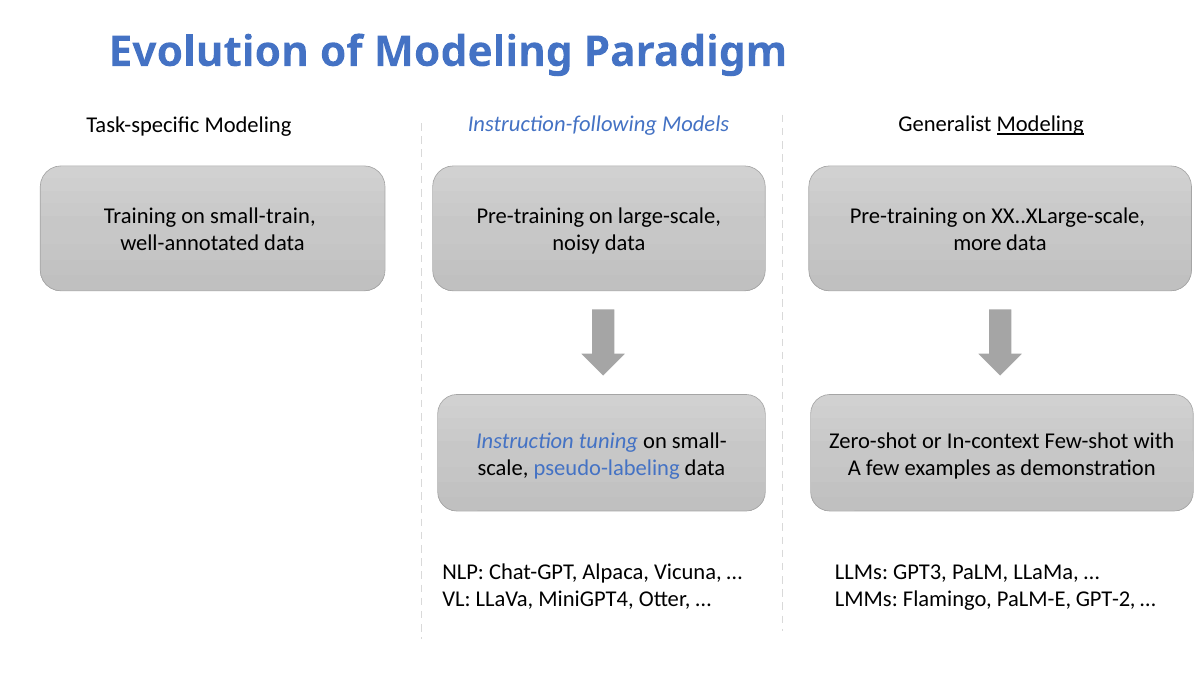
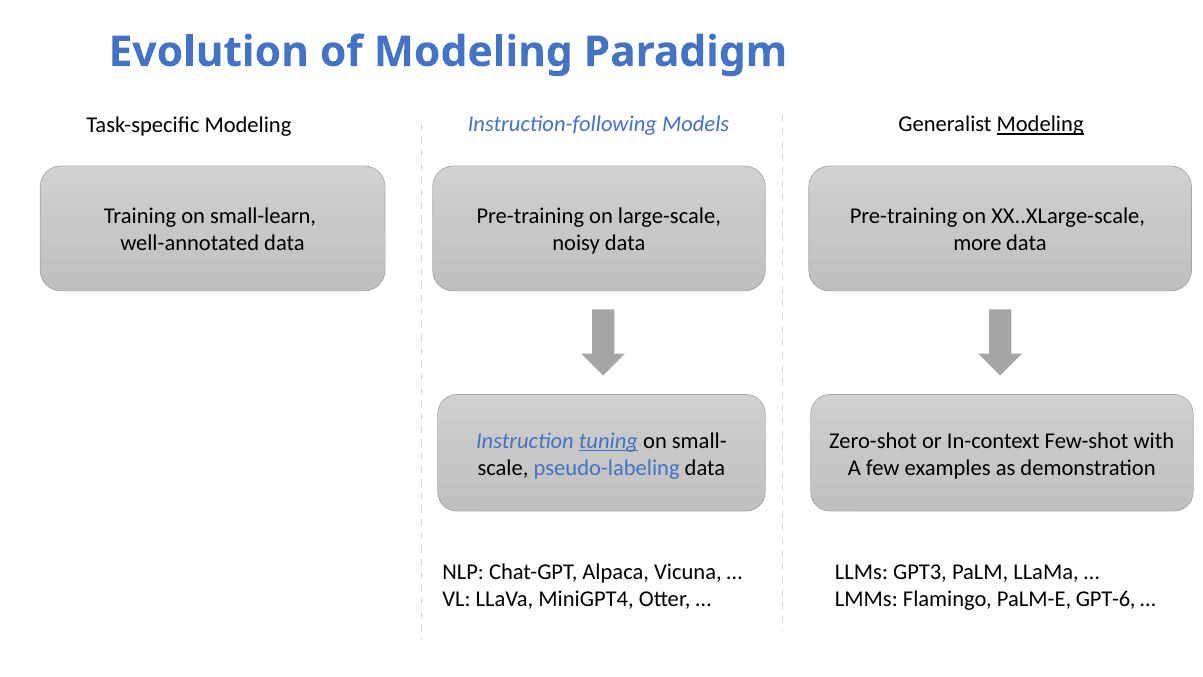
small-train: small-train -> small-learn (263, 216)
tuning underline: none -> present (608, 441)
GPT-2: GPT-2 -> GPT-6 (1106, 599)
